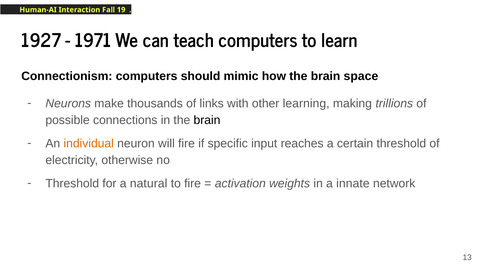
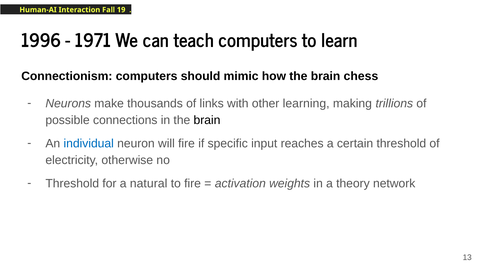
1927: 1927 -> 1996 (41, 41)
space: space -> chess (361, 76)
individual colour: orange -> blue (89, 143)
innate: innate -> theory (353, 183)
